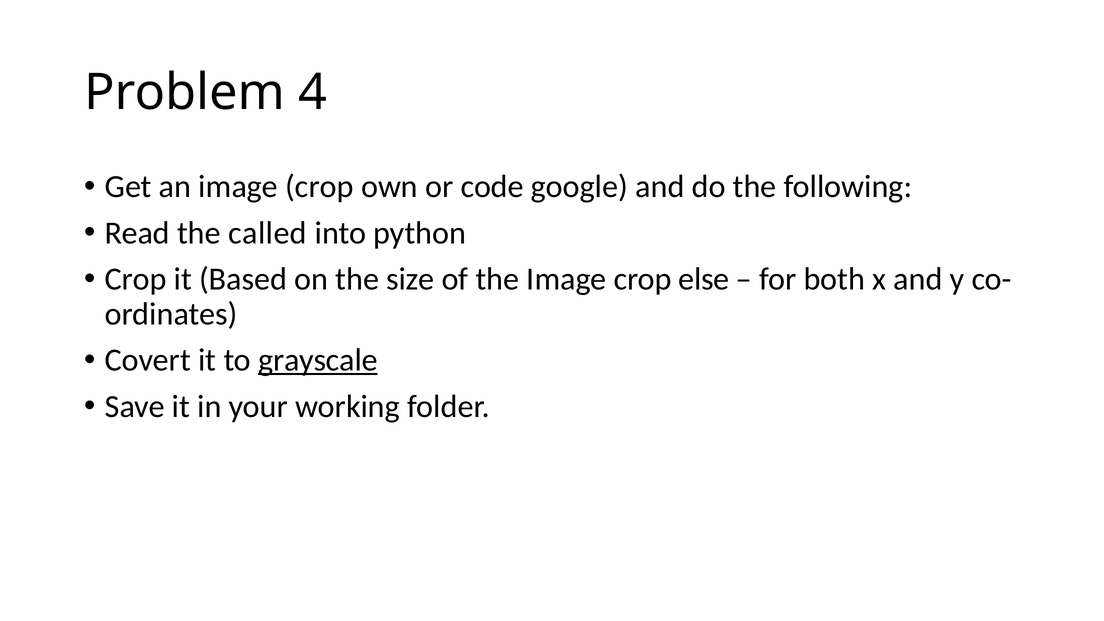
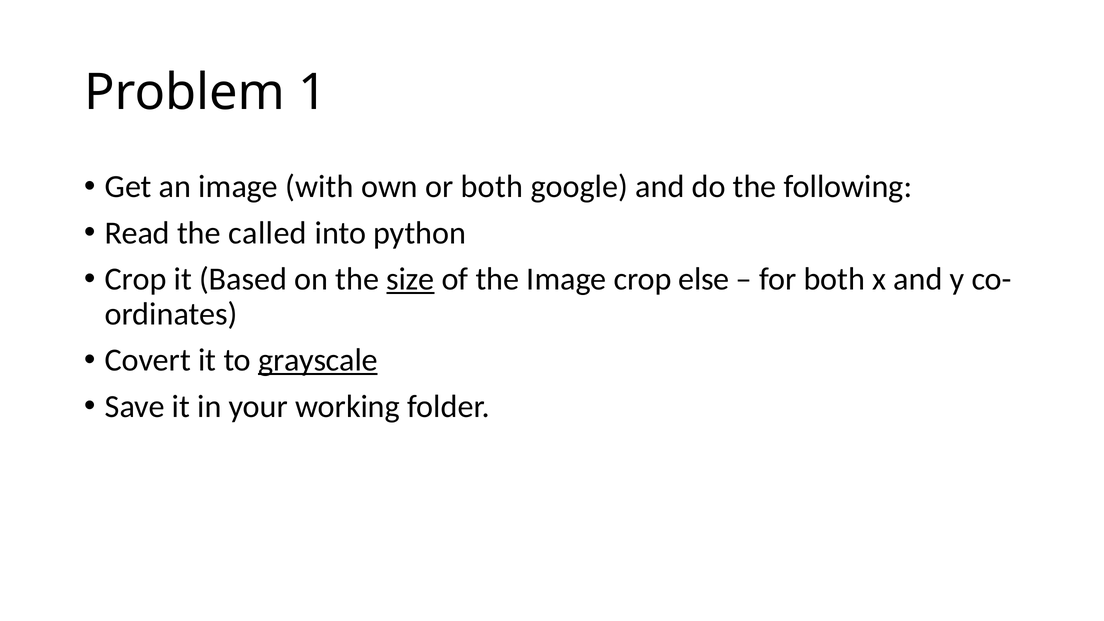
4: 4 -> 1 (313, 93)
an image crop: crop -> with (319, 187)
or code: code -> both (492, 187)
size underline: none -> present (410, 279)
